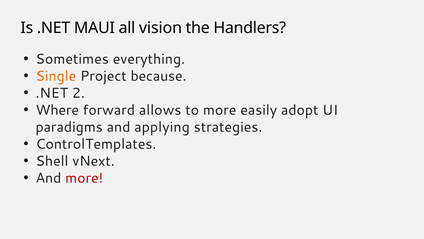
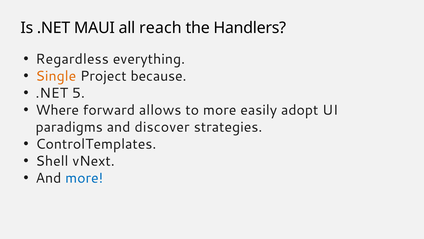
vision: vision -> reach (160, 28)
Sometimes: Sometimes -> Regardless (72, 59)
2: 2 -> 5 (78, 93)
applying: applying -> discover (162, 127)
more colour: red -> blue (84, 178)
